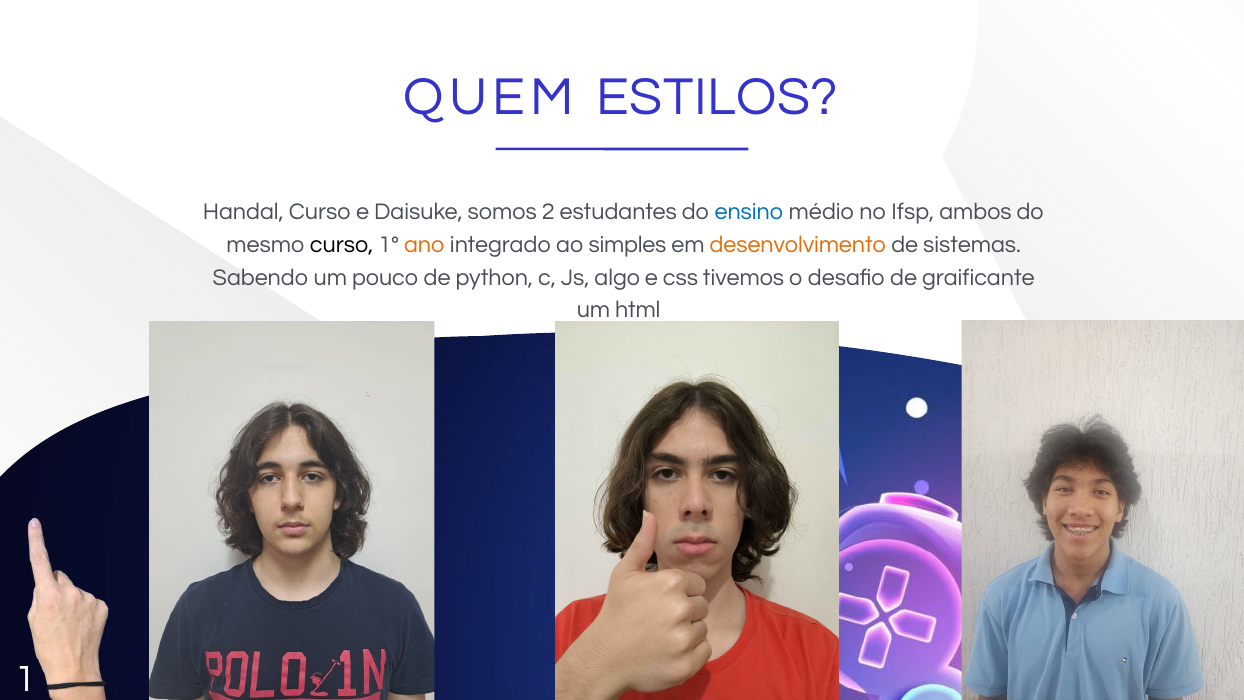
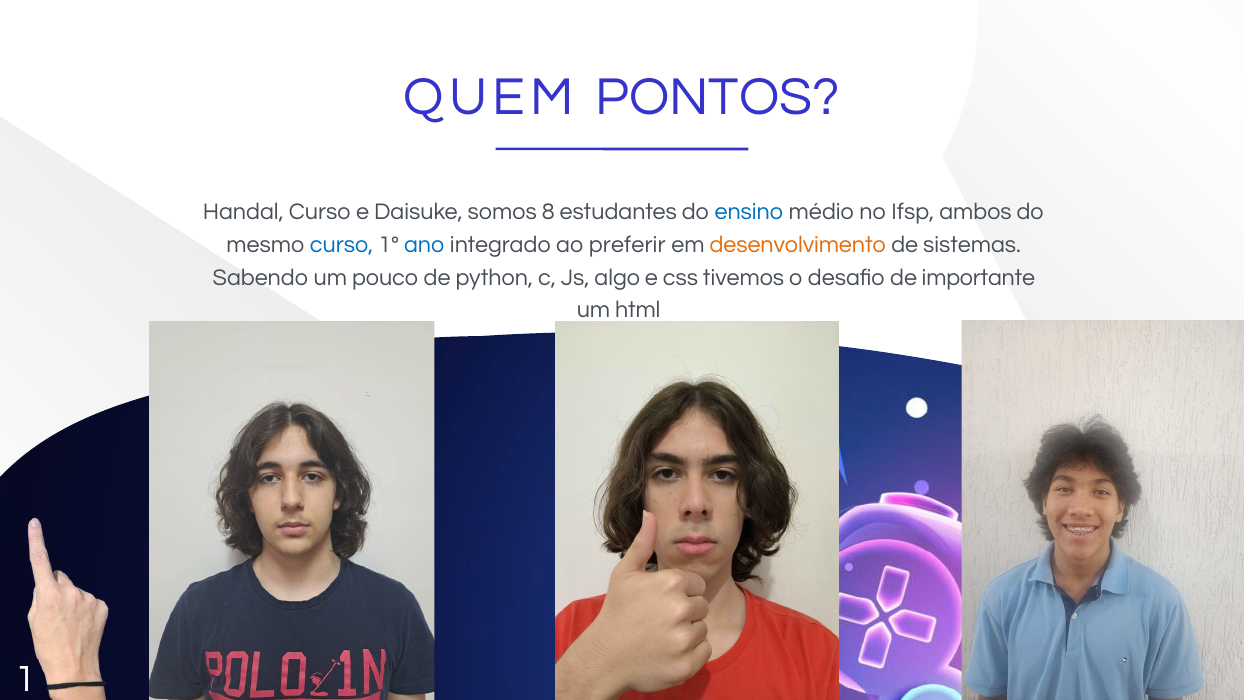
ESTILOS: ESTILOS -> PONTOS (718, 97)
2: 2 -> 8 (548, 212)
curso colour: black -> blue (342, 245)
ano colour: orange -> blue (424, 245)
simples: simples -> preferir (627, 245)
graificante: graificante -> importante (978, 277)
